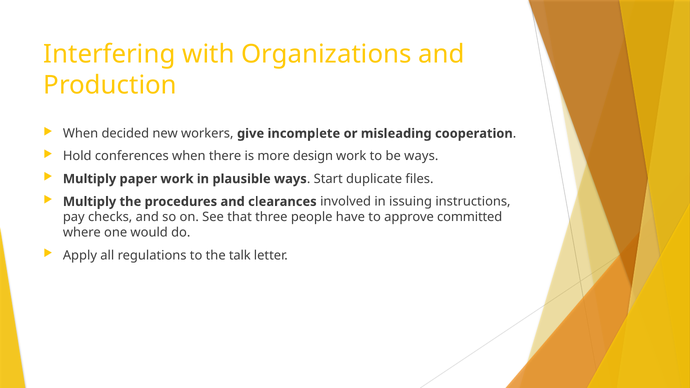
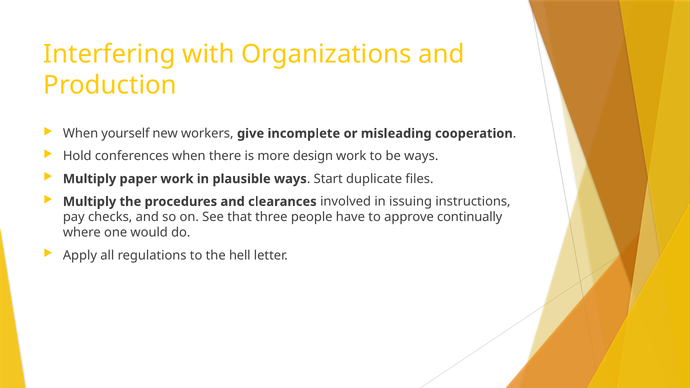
decided: decided -> yourself (125, 134)
committed: committed -> continually (470, 217)
talk: talk -> hell (240, 255)
